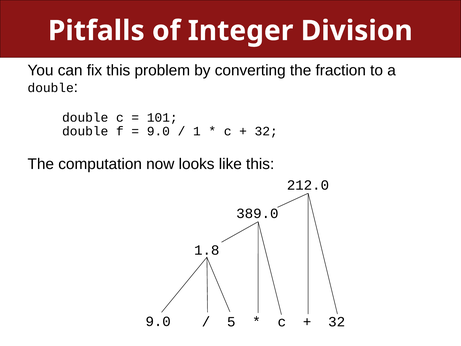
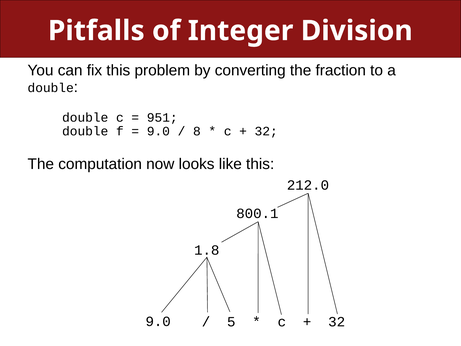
101: 101 -> 951 (162, 117)
1: 1 -> 8 (197, 131)
389.0: 389.0 -> 800.1 (257, 213)
